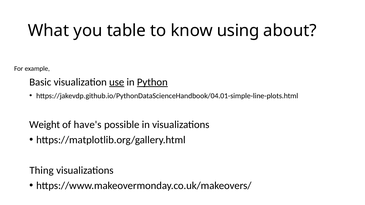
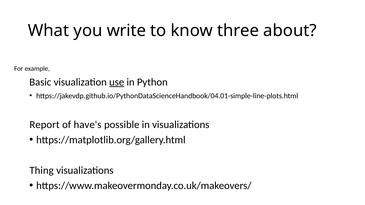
table: table -> write (126, 31)
using: using -> three (238, 31)
Python underline: present -> none (152, 82)
Weight: Weight -> Report (45, 125)
